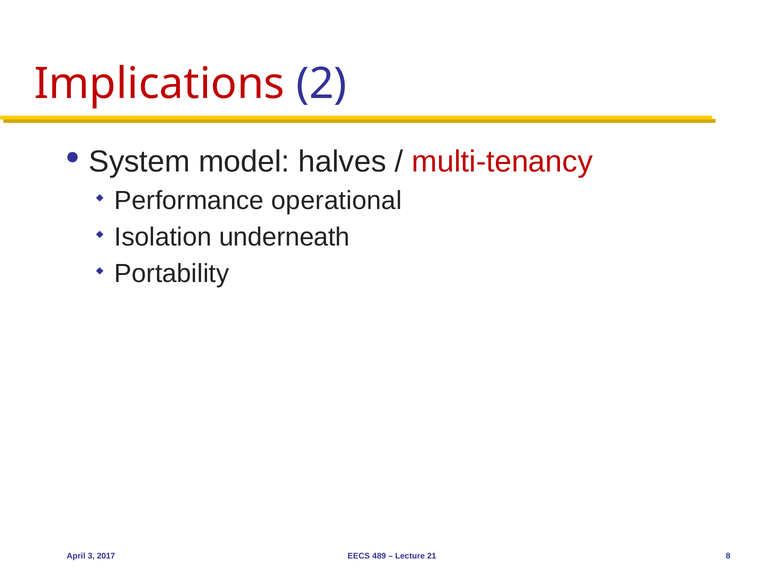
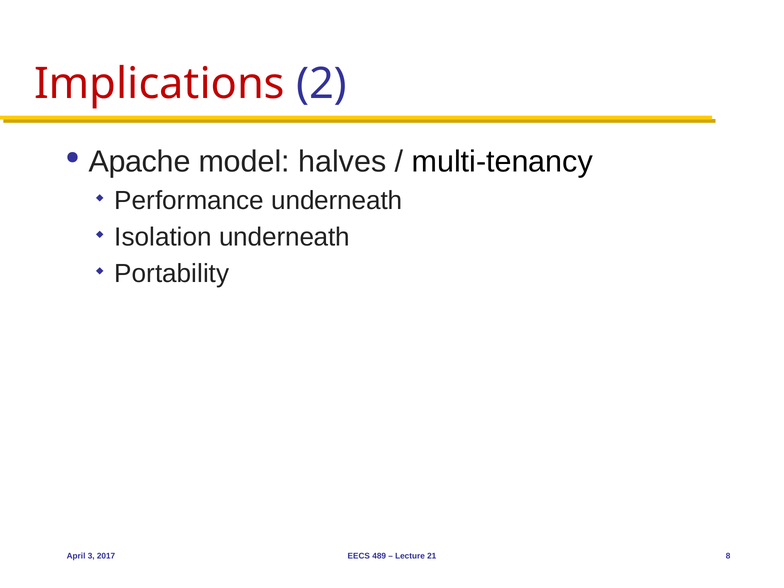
System: System -> Apache (140, 162)
multi-tenancy colour: red -> black (502, 162)
Performance operational: operational -> underneath (337, 200)
